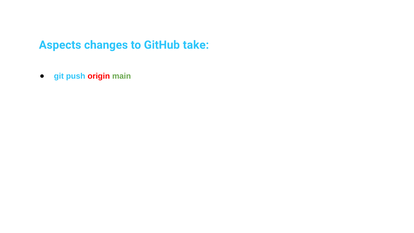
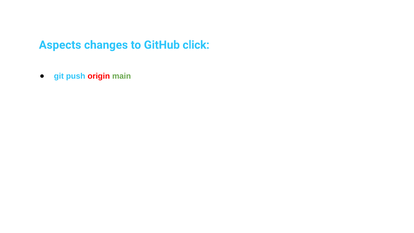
take: take -> click (196, 45)
